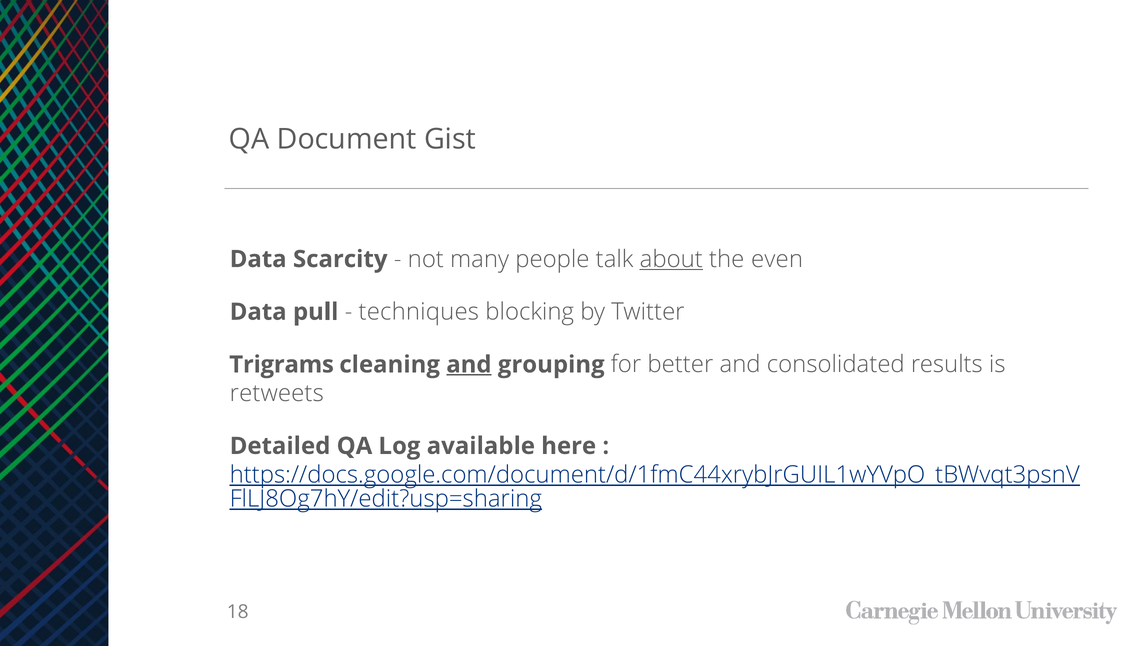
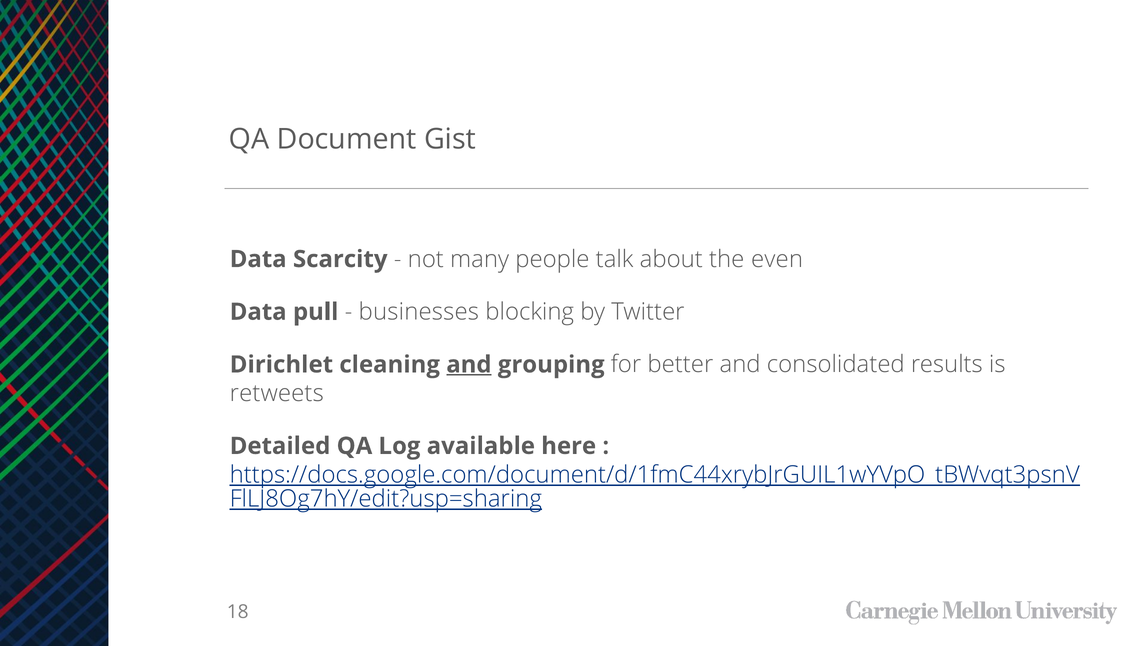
about underline: present -> none (671, 259)
techniques: techniques -> businesses (419, 312)
Trigrams: Trigrams -> Dirichlet (281, 364)
